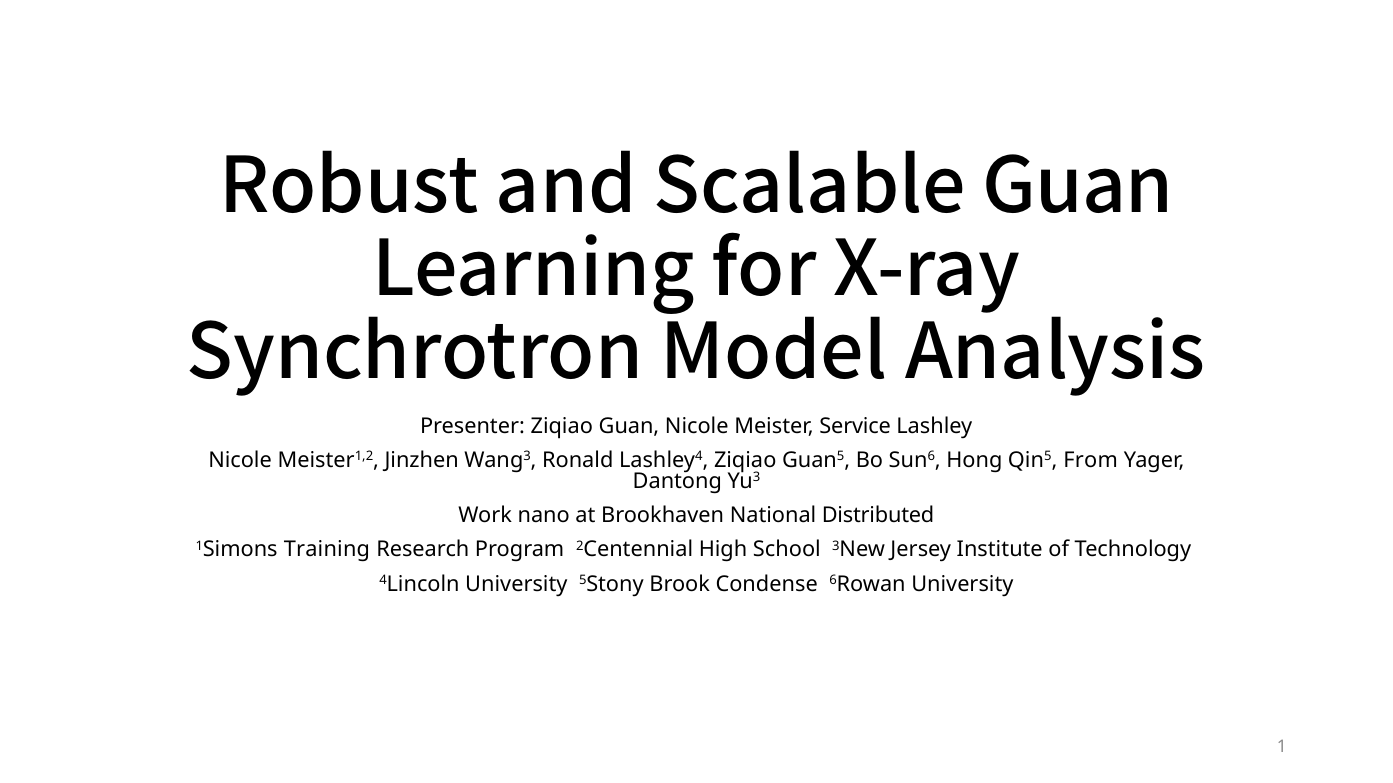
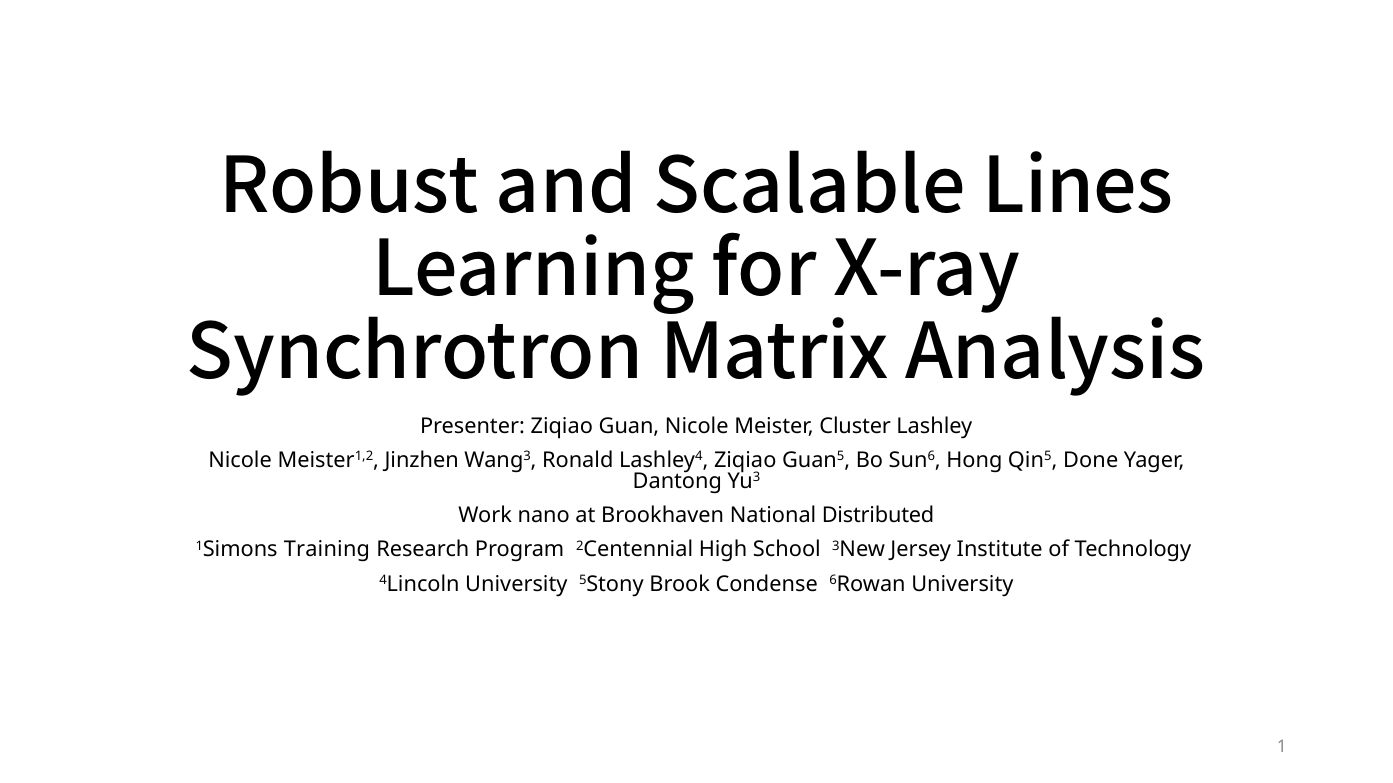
Scalable Guan: Guan -> Lines (1078, 188)
Model: Model -> Matrix (774, 354)
Service: Service -> Cluster (855, 427)
From: From -> Done (1091, 461)
